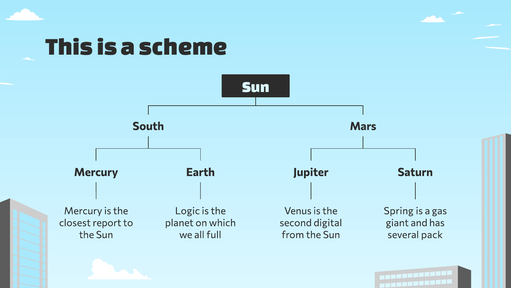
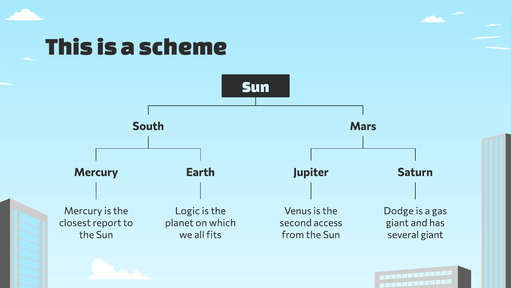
Spring: Spring -> Dodge (399, 211)
digital: digital -> access (328, 222)
full: full -> fits (214, 234)
several pack: pack -> giant (432, 234)
